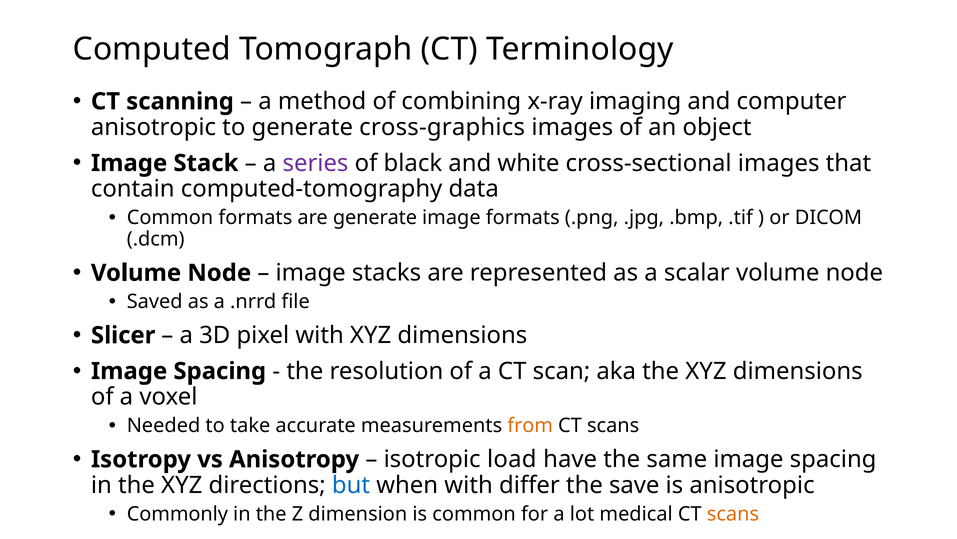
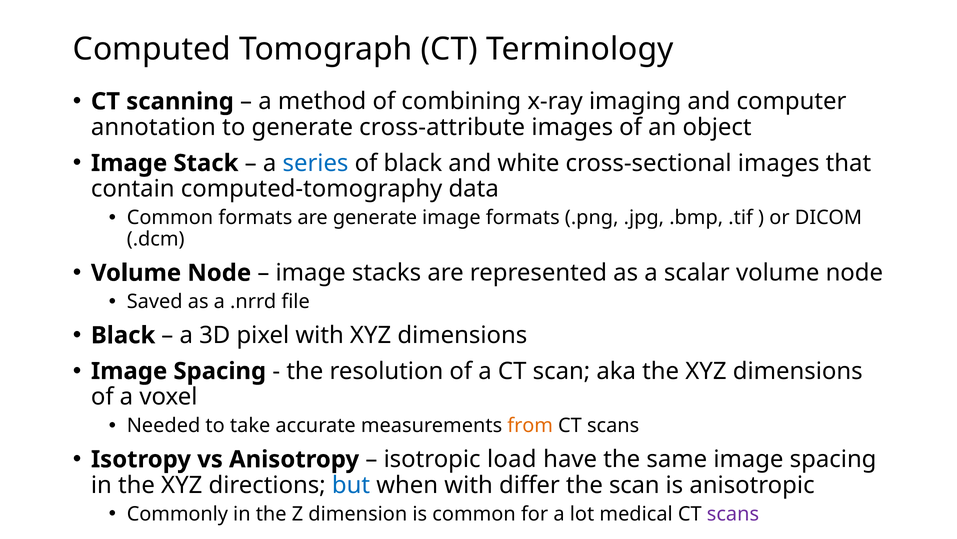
anisotropic: anisotropic -> annotation (153, 127)
cross-graphics: cross-graphics -> cross-attribute (442, 127)
series colour: purple -> blue (316, 163)
Slicer: Slicer -> Black (123, 335)
the save: save -> scan (634, 485)
scans colour: orange -> purple (733, 513)
